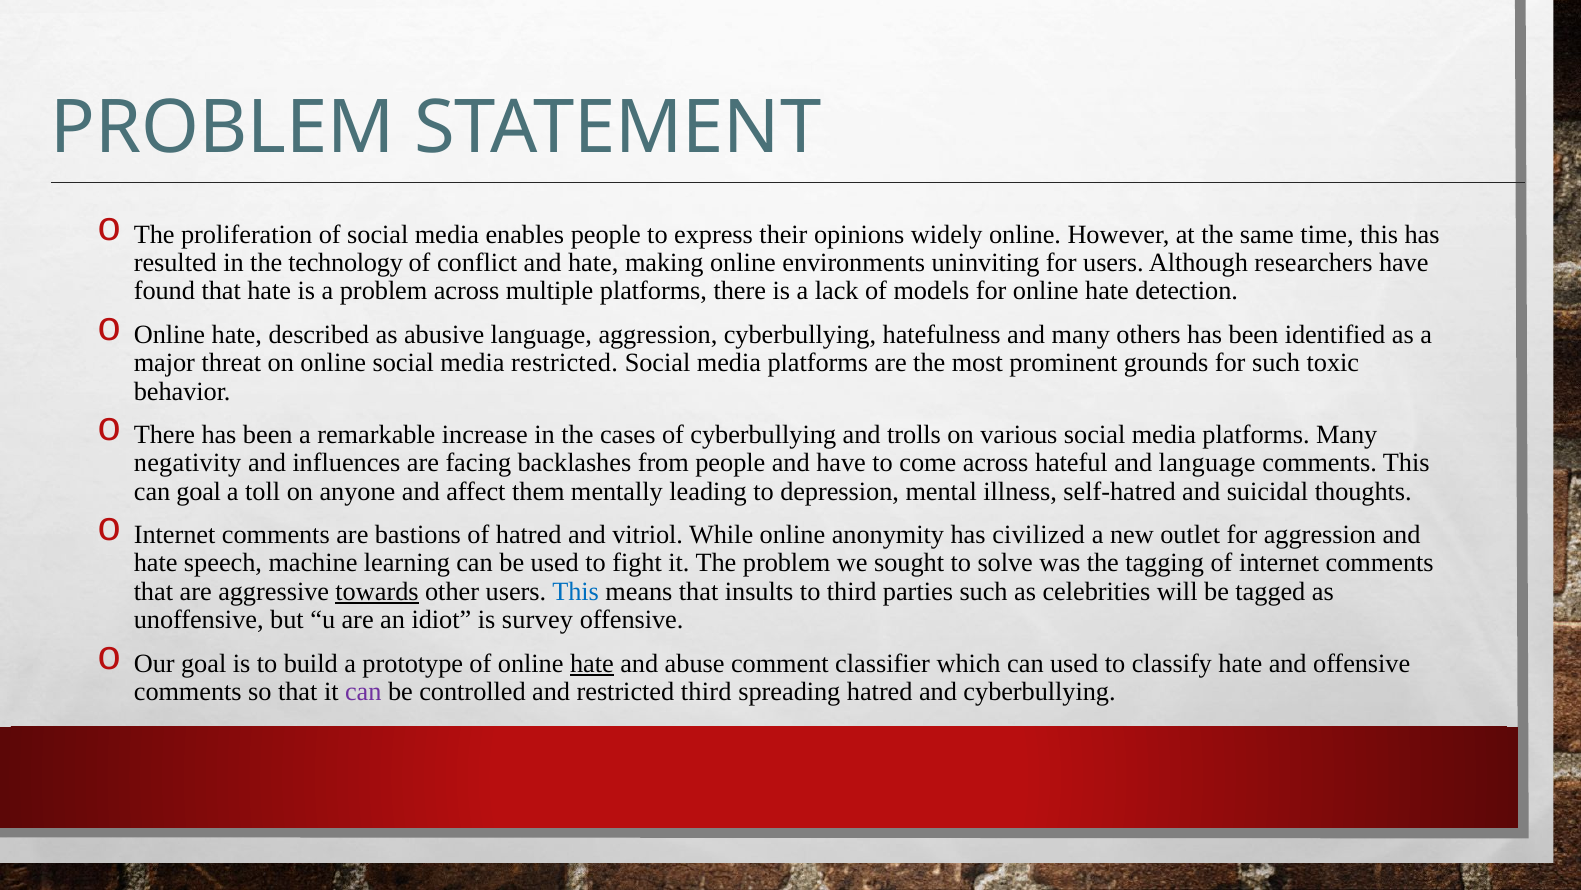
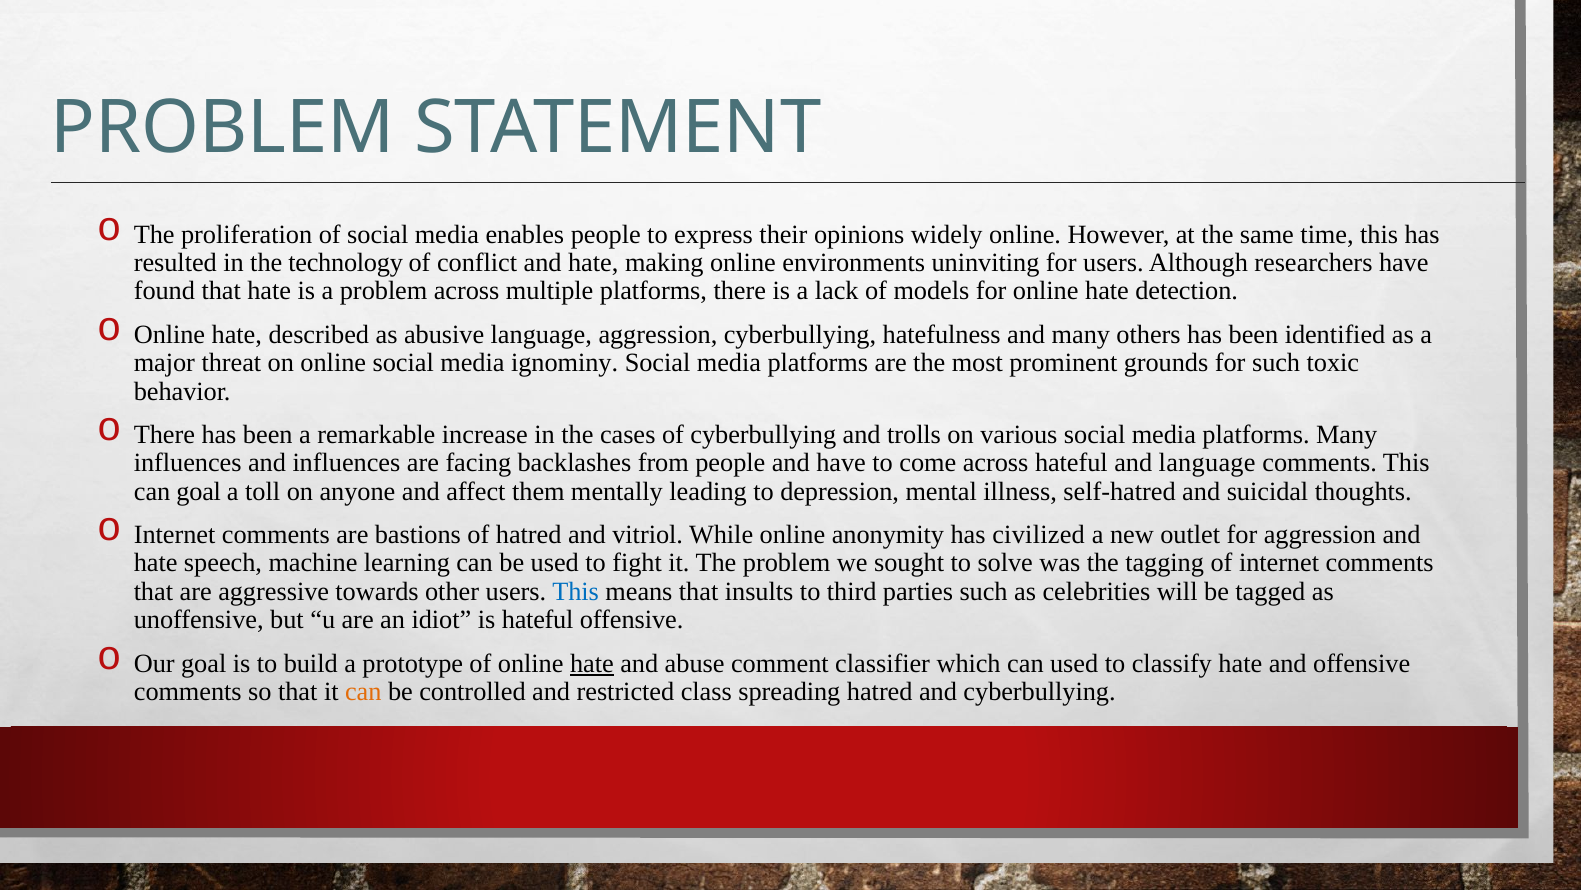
media restricted: restricted -> ignominy (565, 363)
negativity: negativity -> influences (188, 463)
towards underline: present -> none (377, 591)
is survey: survey -> hateful (538, 620)
can colour: purple -> orange (363, 691)
restricted third: third -> class (706, 691)
